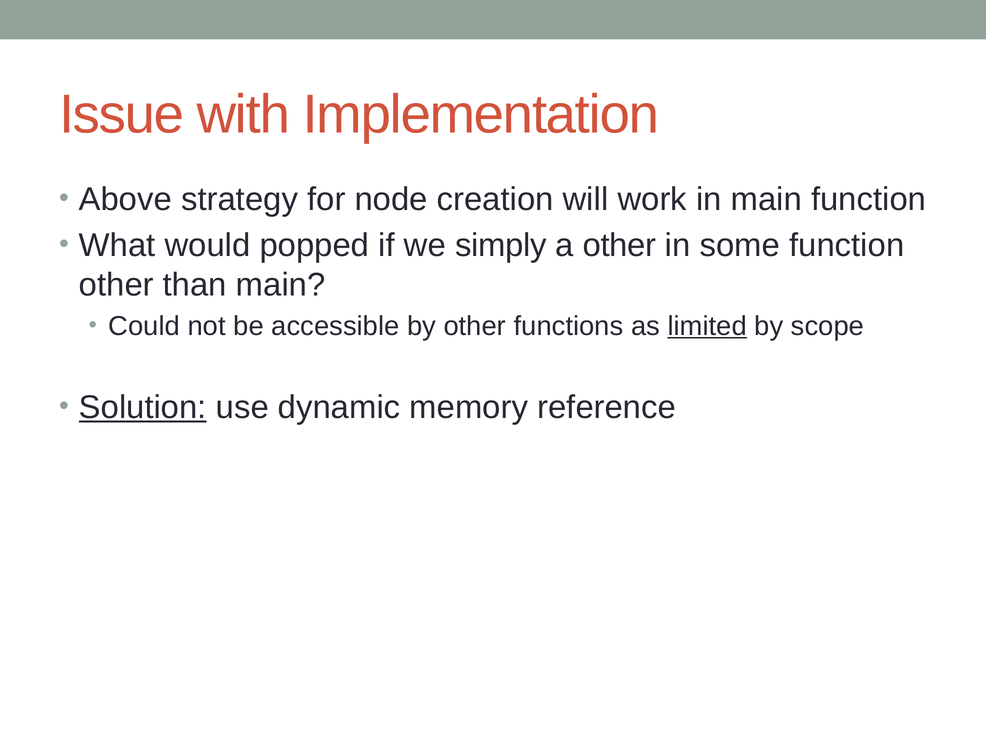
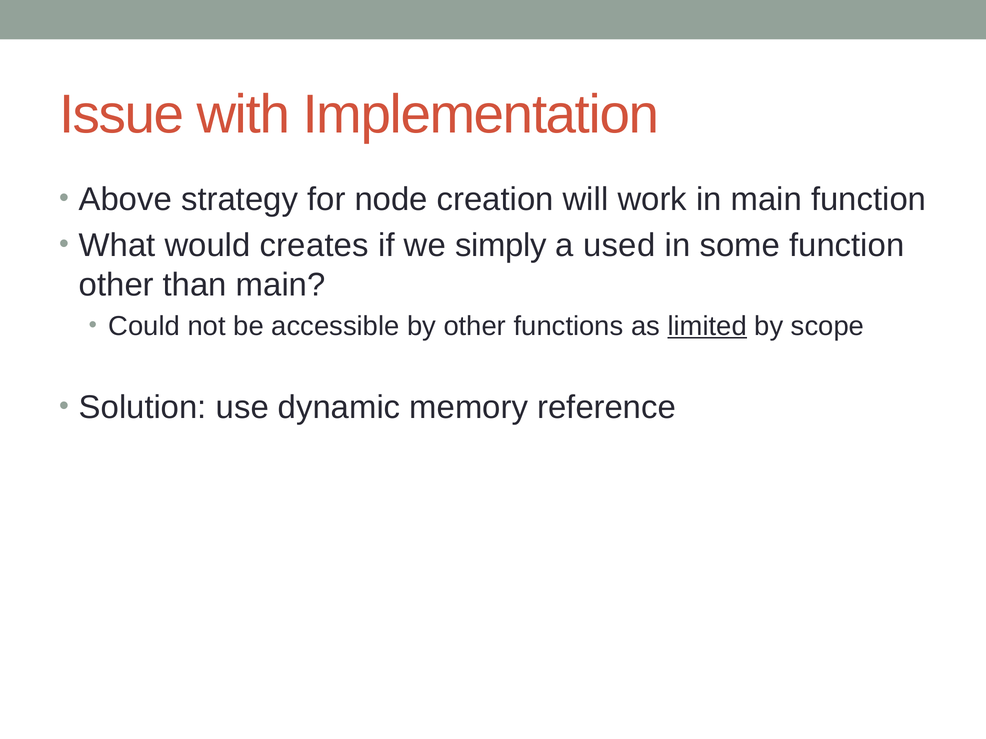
popped: popped -> creates (314, 246)
a other: other -> used (619, 246)
Solution underline: present -> none (143, 408)
